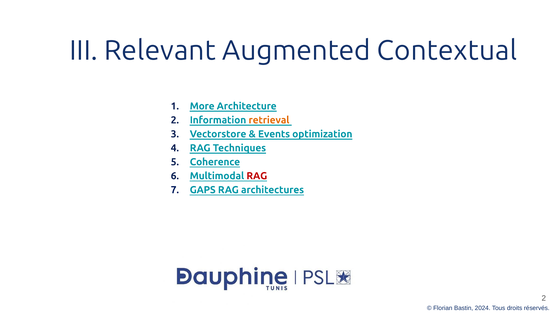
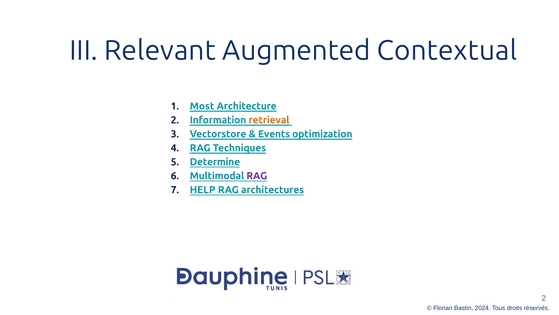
More: More -> Most (202, 106)
Coherence: Coherence -> Determine (215, 162)
RAG colour: red -> purple (257, 176)
GAPS: GAPS -> HELP (203, 189)
